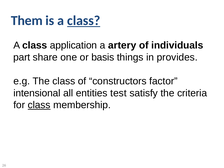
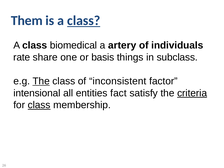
application: application -> biomedical (73, 45)
part: part -> rate (22, 57)
provides: provides -> subclass (177, 57)
The underline: none -> present (41, 81)
constructors: constructors -> inconsistent (118, 81)
test: test -> fact (118, 93)
criteria underline: none -> present (192, 93)
